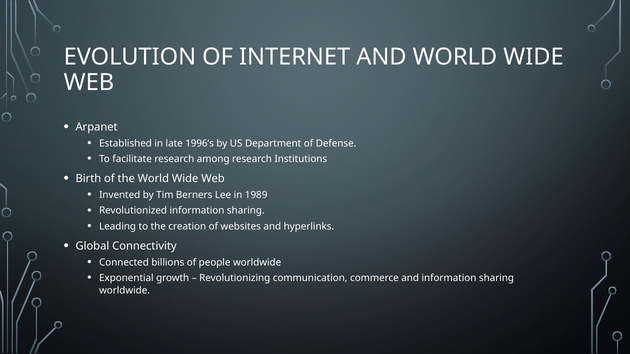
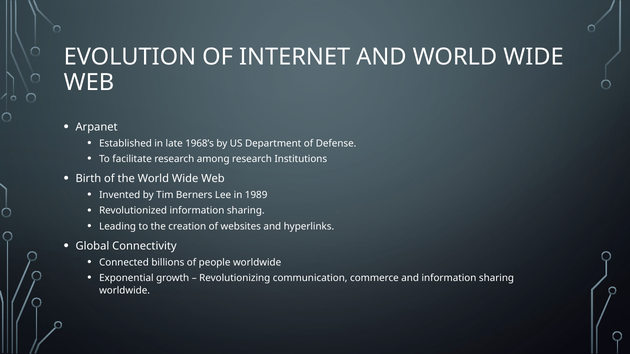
1996’s: 1996’s -> 1968’s (200, 144)
